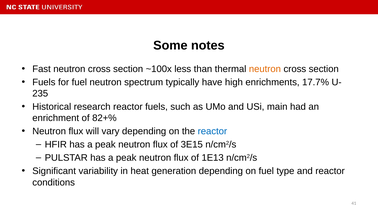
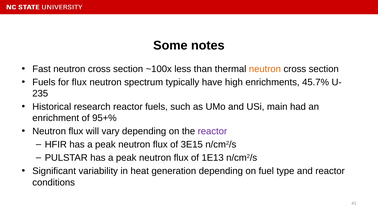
for fuel: fuel -> flux (79, 82)
17.7%: 17.7% -> 45.7% (316, 82)
82+%: 82+% -> 95+% (104, 118)
reactor colour: blue -> purple (212, 131)
